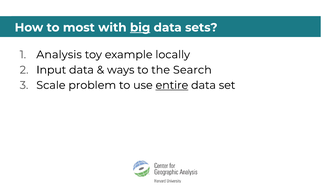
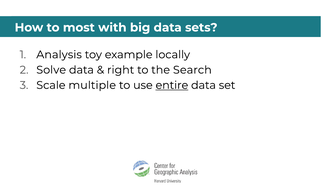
big underline: present -> none (140, 28)
Input: Input -> Solve (51, 70)
ways: ways -> right (121, 70)
problem: problem -> multiple (92, 85)
